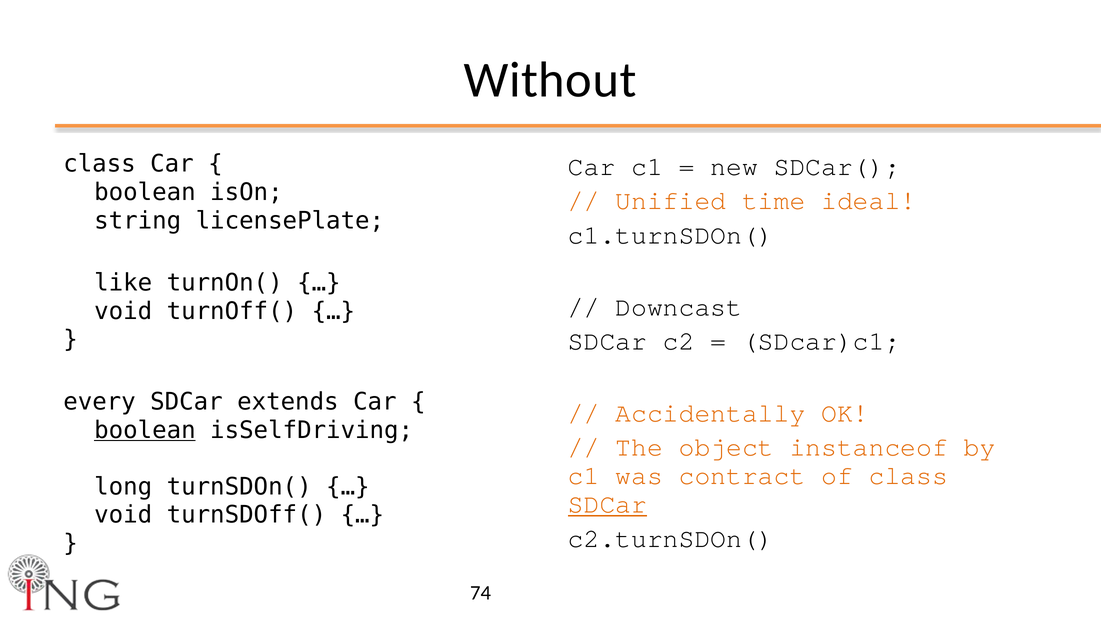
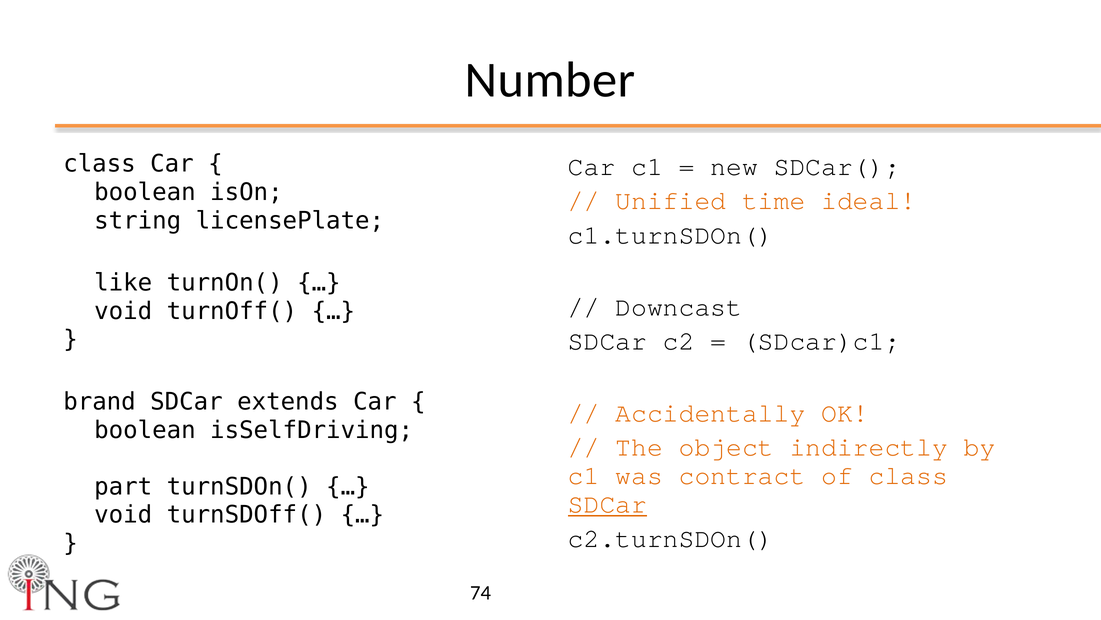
Without: Without -> Number (550, 80)
every: every -> brand (100, 401)
boolean underline: present -> none (145, 430)
instanceof: instanceof -> indirectly (869, 447)
long: long -> part (123, 486)
